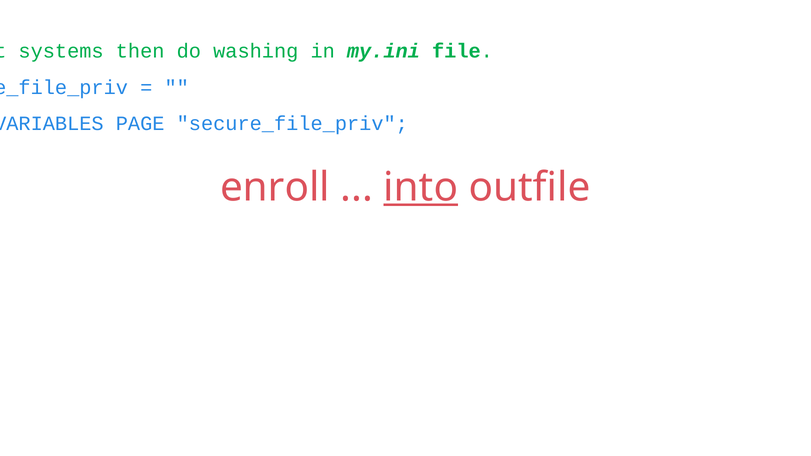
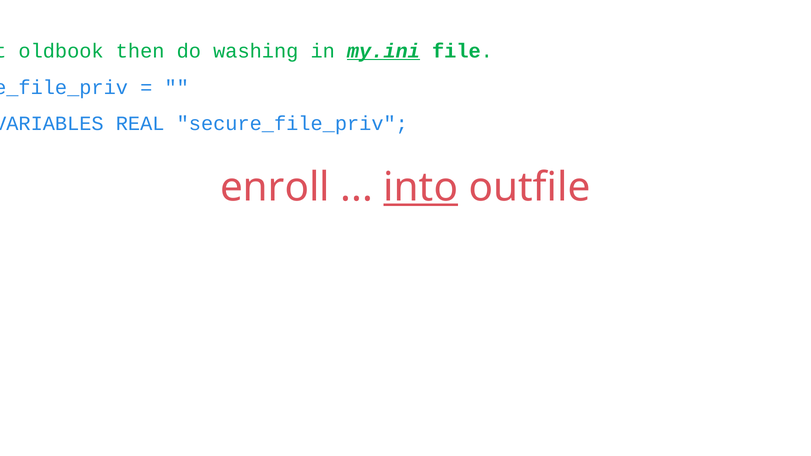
systems: systems -> oldbook (61, 51)
my.ini underline: none -> present (383, 51)
PAGE: PAGE -> REAL (140, 124)
